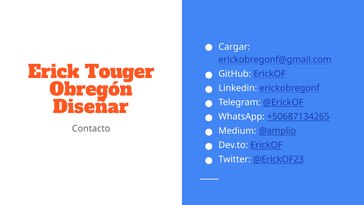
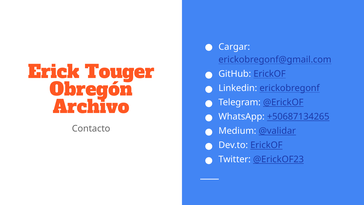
Diseñar: Diseñar -> Archivo (91, 107)
@amplio: @amplio -> @validar (277, 131)
